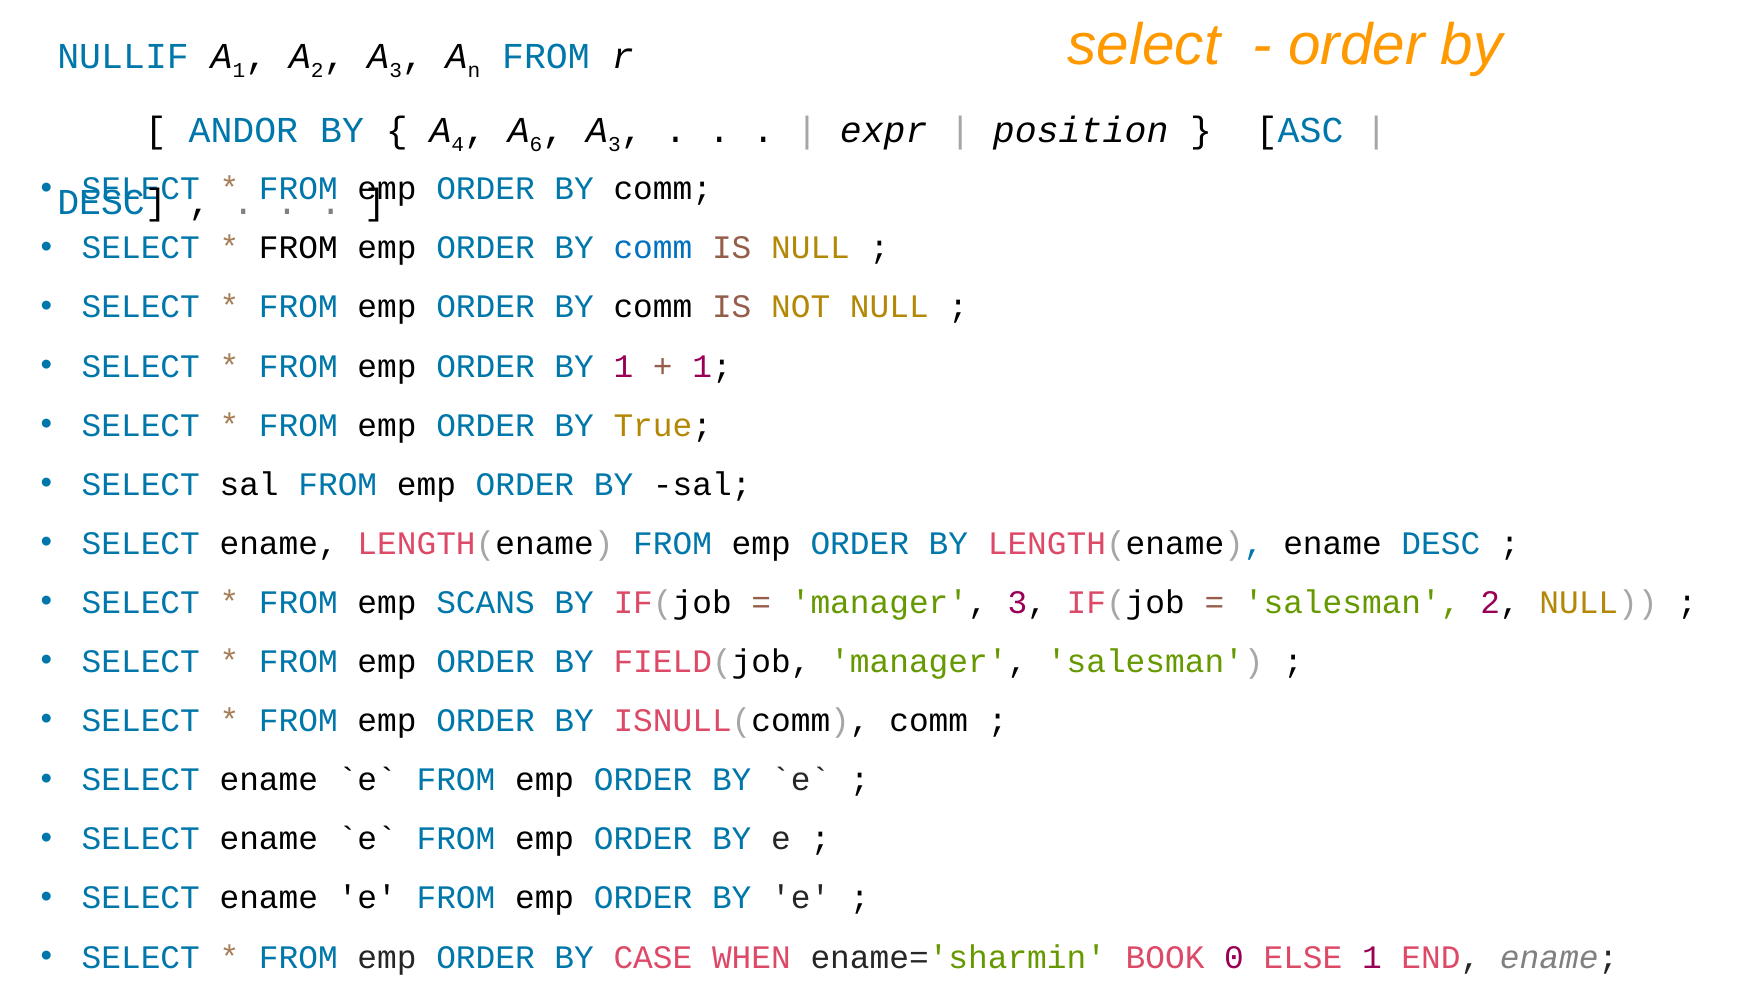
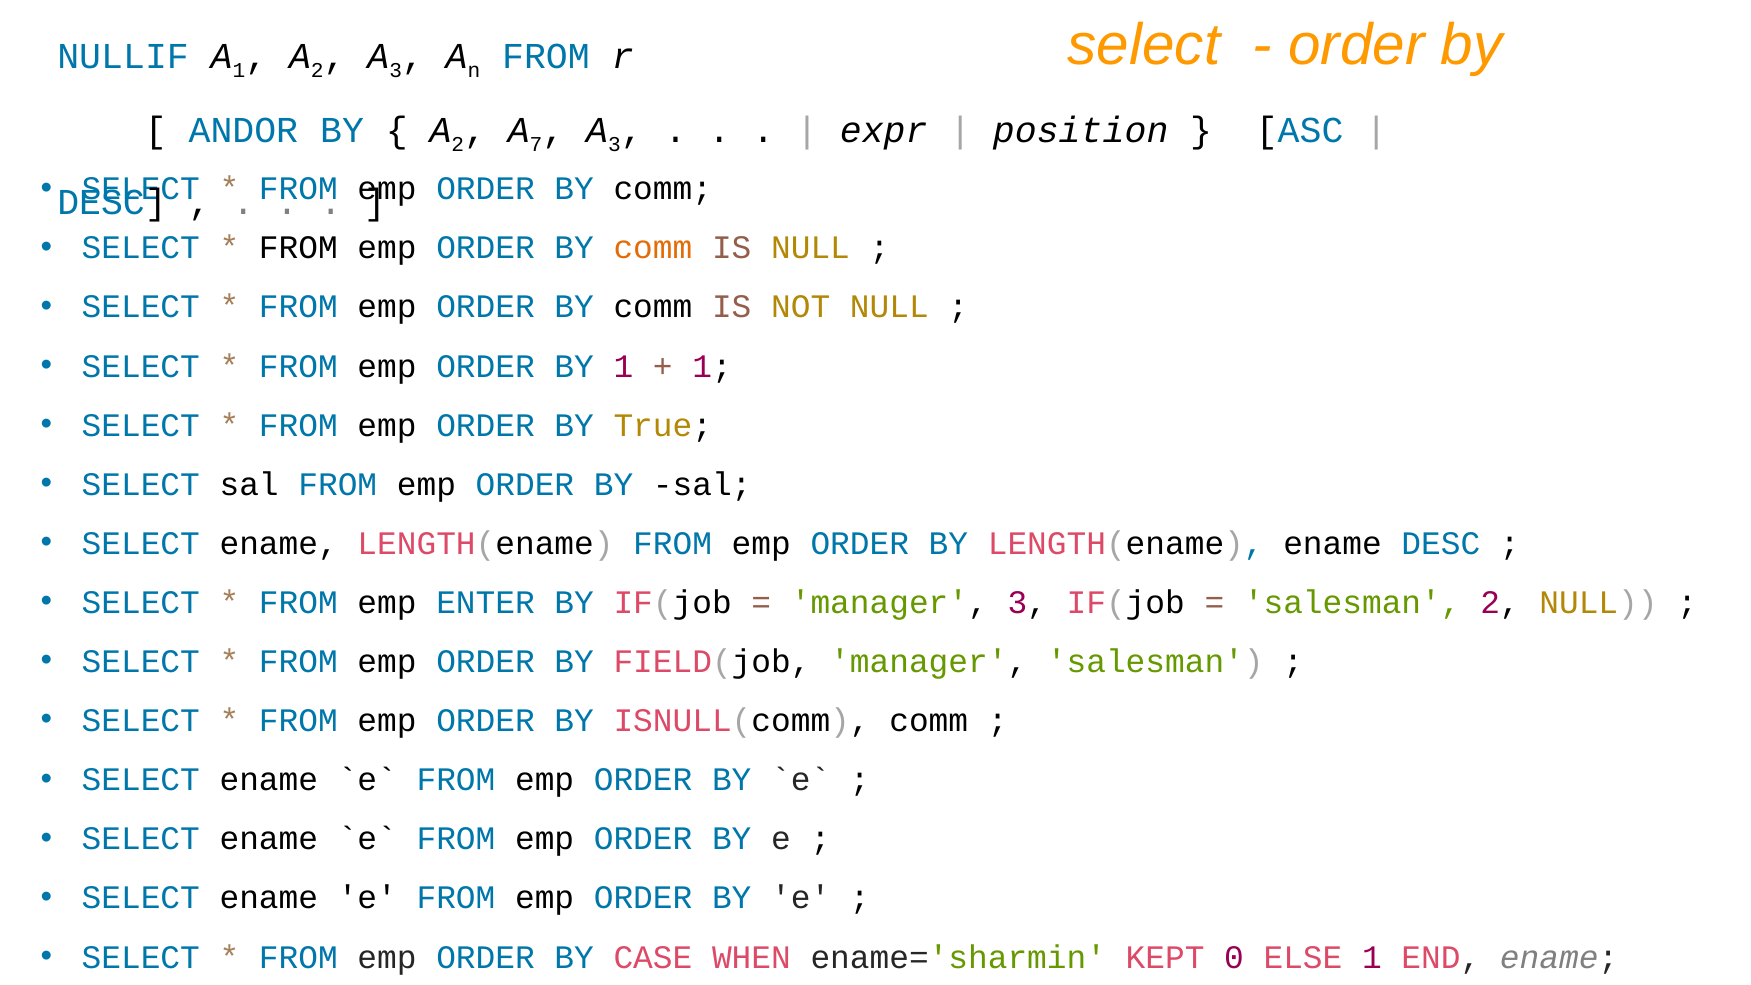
4: 4 -> 2 (458, 145)
6: 6 -> 7 (536, 145)
comm colour: blue -> orange (653, 248)
SCANS: SCANS -> ENTER (486, 603)
BOOK: BOOK -> KEPT (1165, 957)
